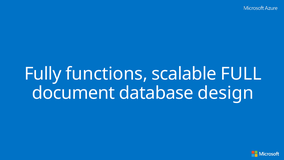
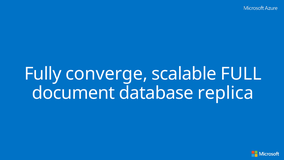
functions: functions -> converge (107, 74)
design: design -> replica (226, 93)
